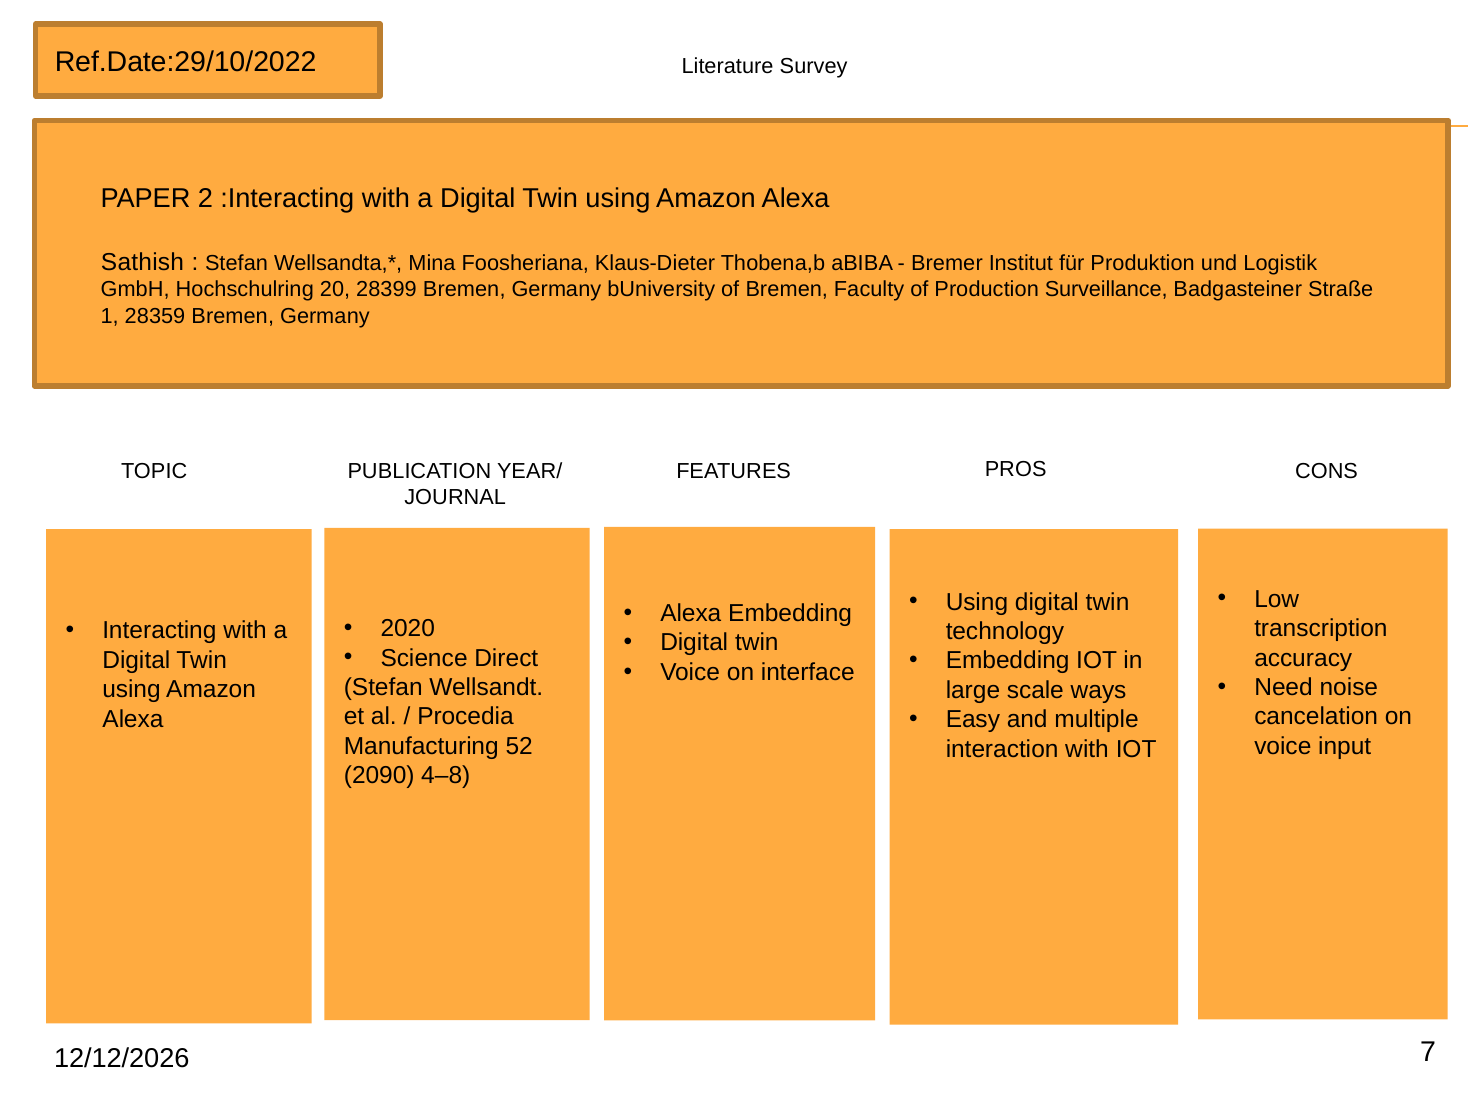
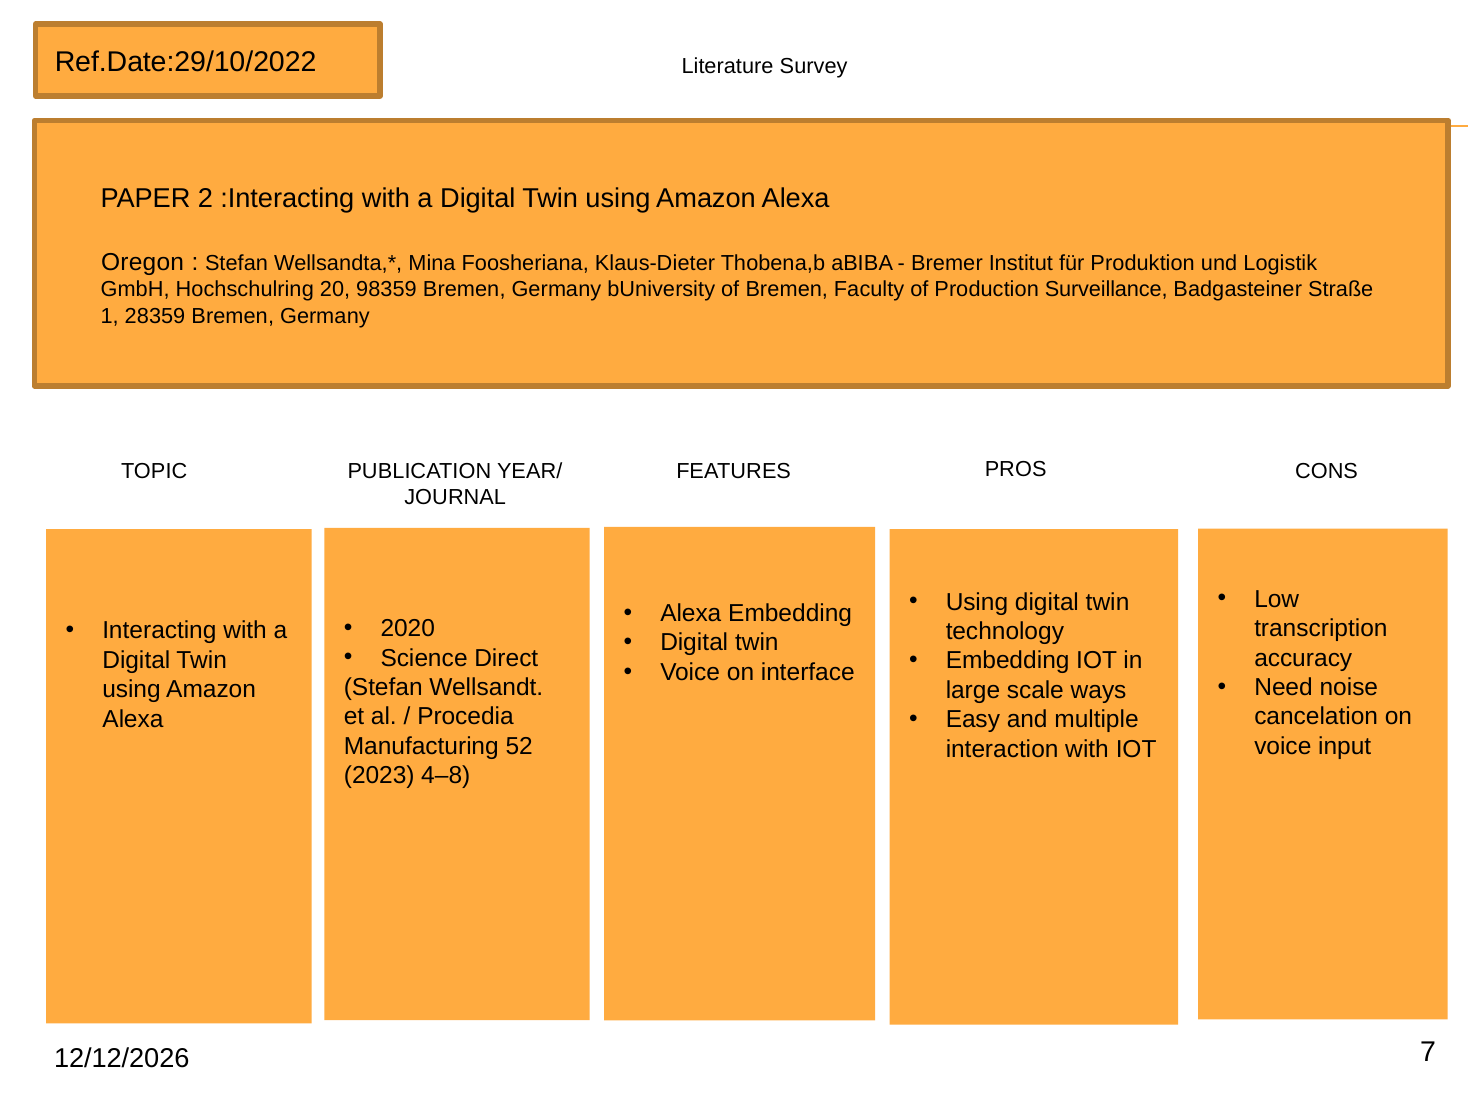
Sathish: Sathish -> Oregon (143, 262)
28399: 28399 -> 98359 (387, 290)
2090: 2090 -> 2023 (379, 776)
